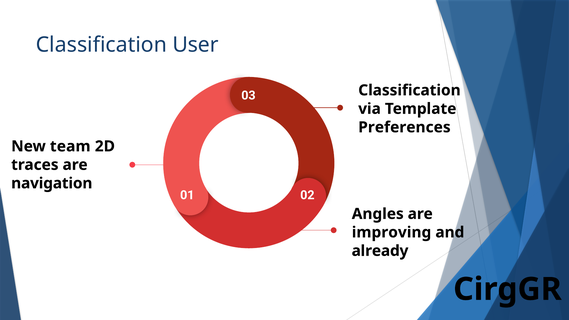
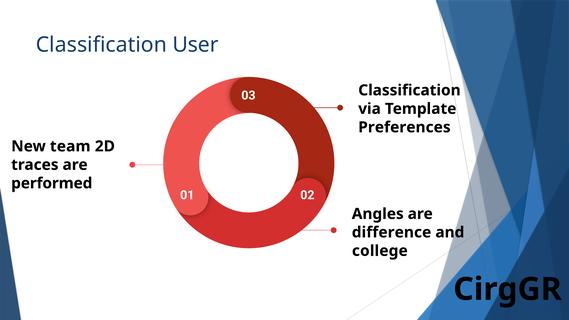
navigation: navigation -> performed (52, 183)
improving: improving -> difference (392, 232)
already: already -> college (380, 251)
